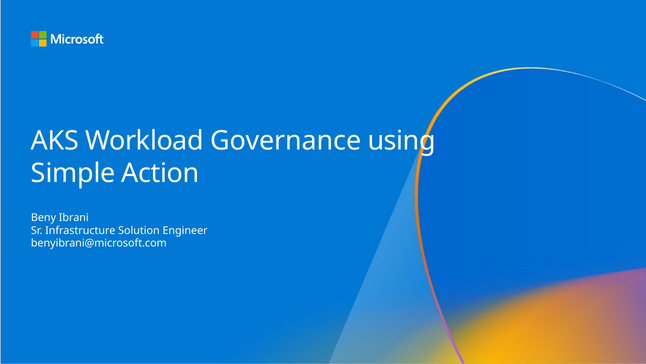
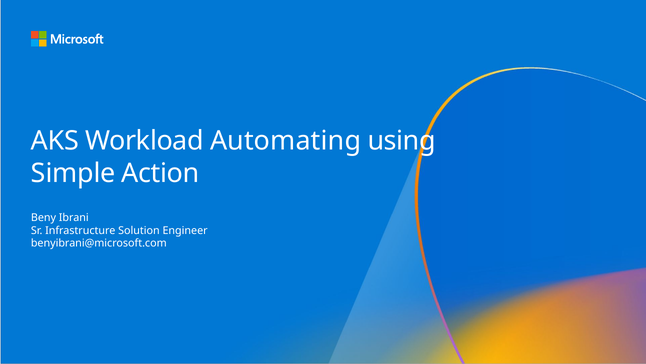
Governance: Governance -> Automating (286, 141)
